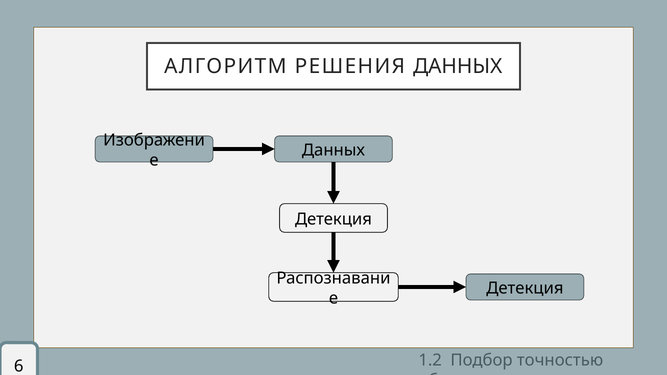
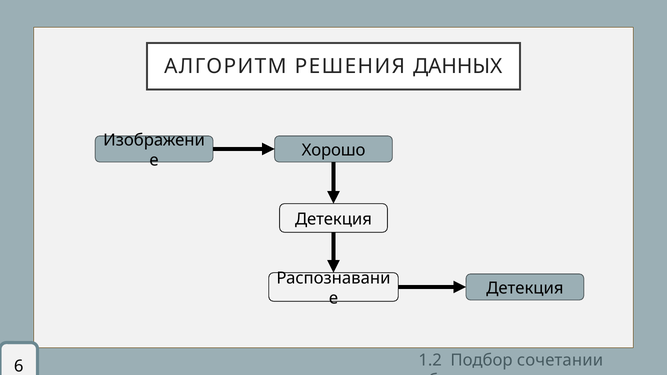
Данных: Данных -> Хорошо (334, 150)
точностью: точностью -> сочетании (560, 360)
